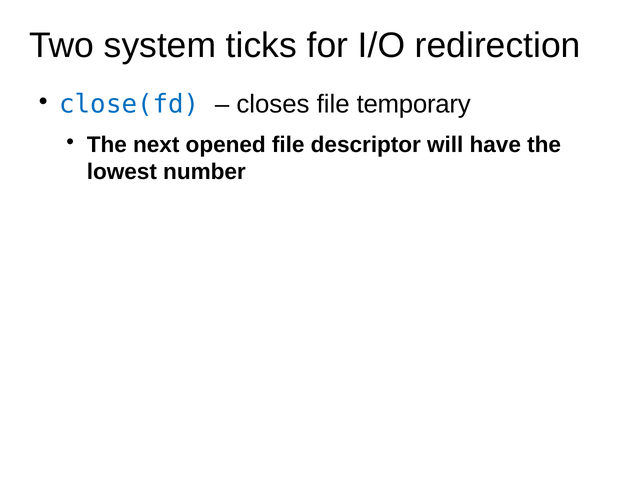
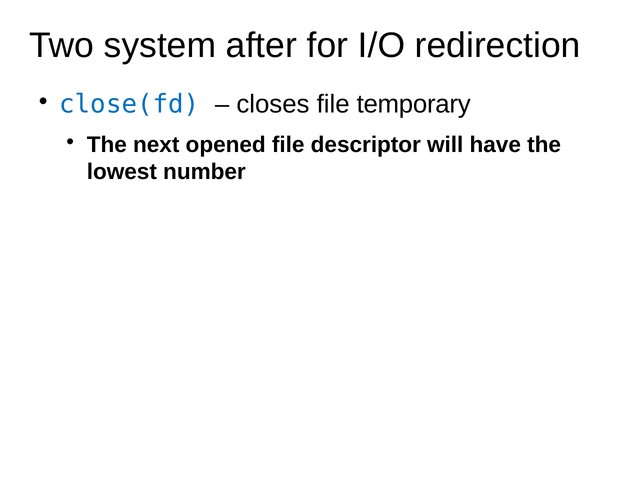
ticks: ticks -> after (261, 46)
